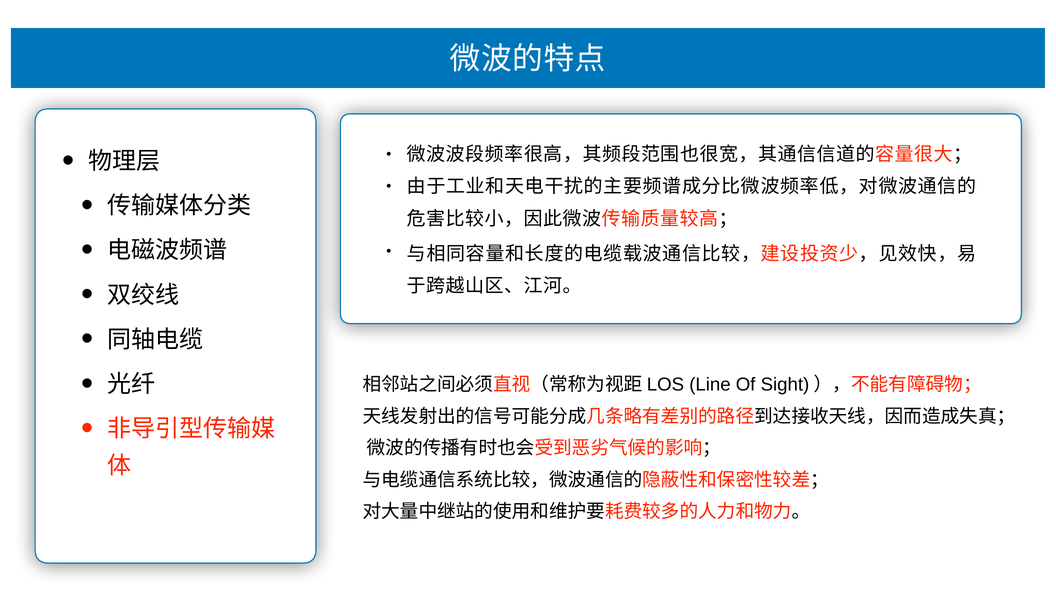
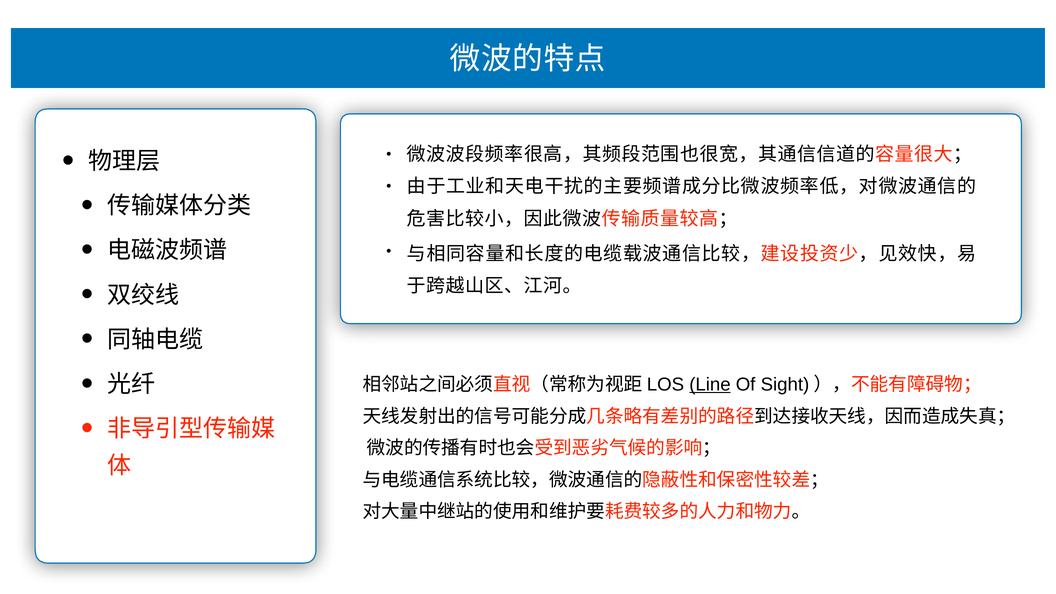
Line underline: none -> present (710, 384)
